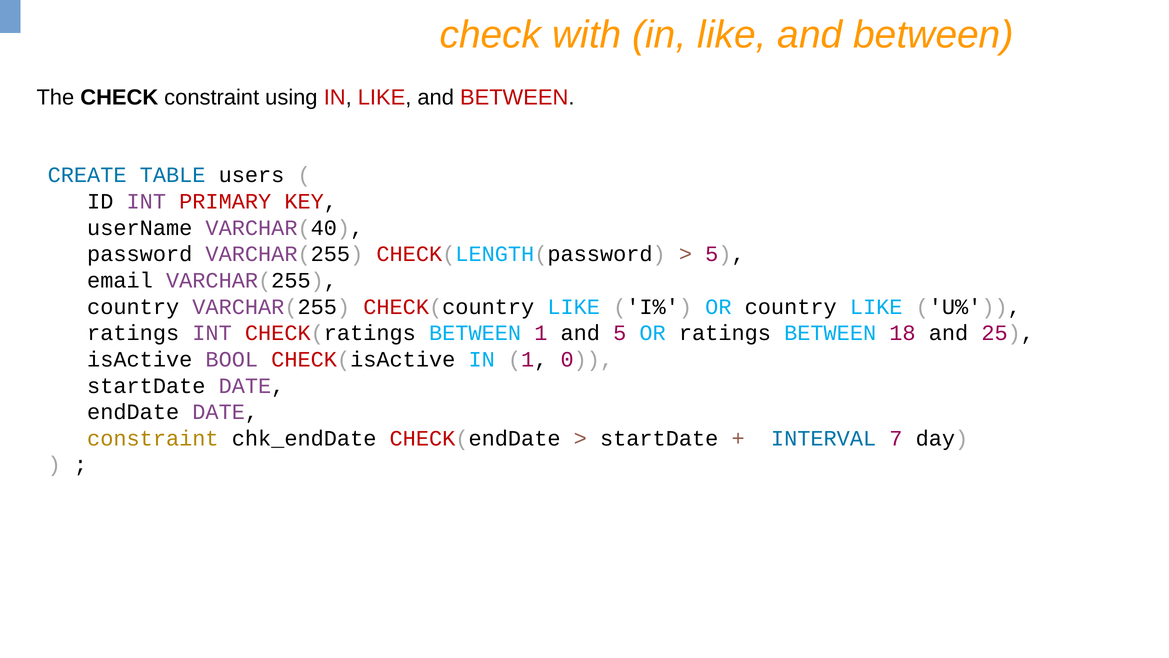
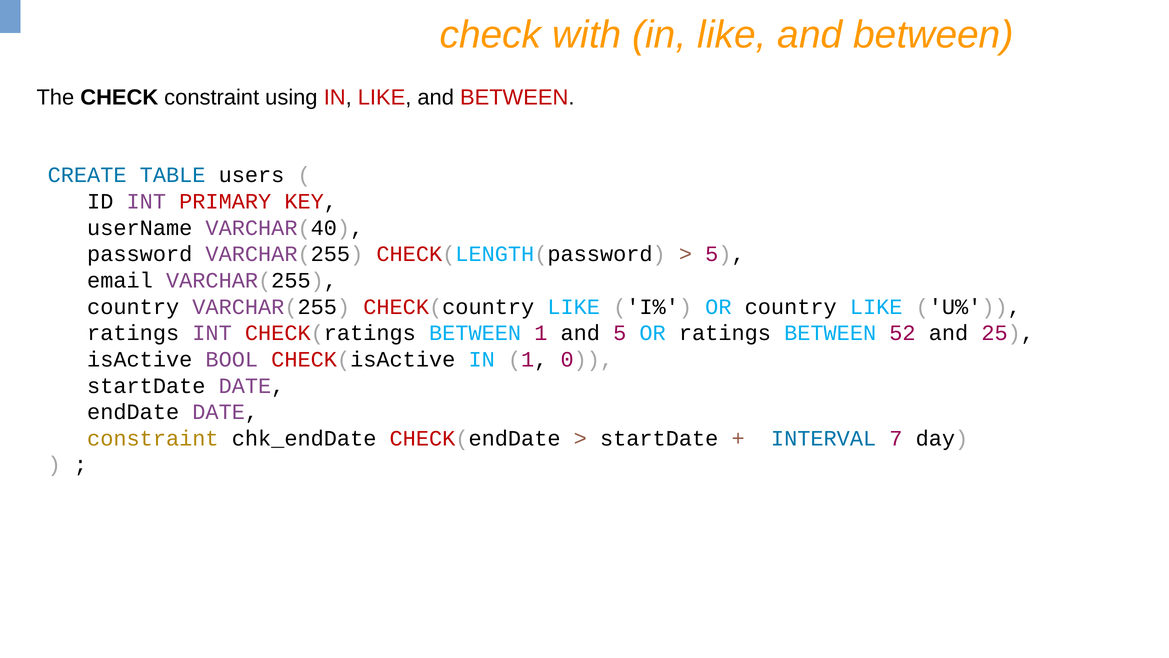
18: 18 -> 52 (902, 333)
